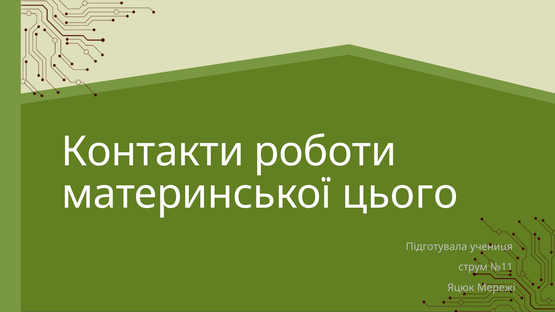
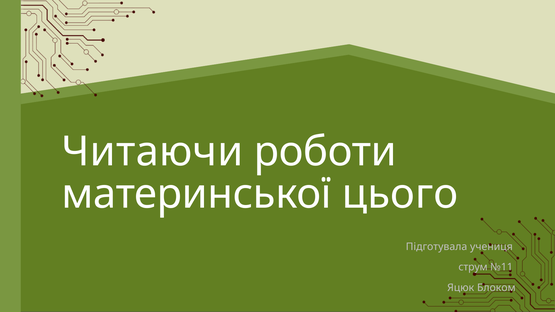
Контакти: Контакти -> Читаючи (152, 152)
Мережі: Мережі -> Блоком (496, 288)
